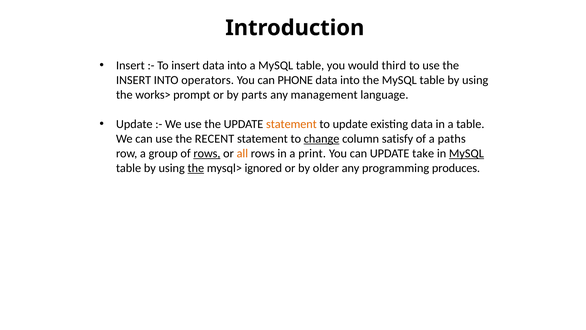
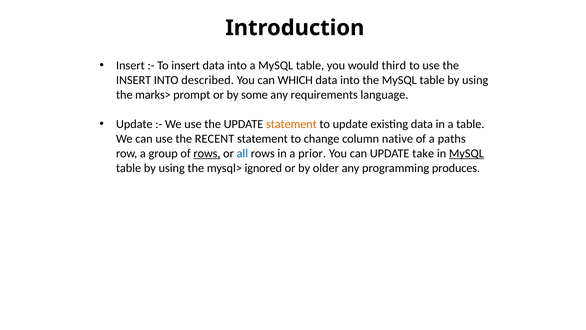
operators: operators -> described (208, 80)
PHONE: PHONE -> WHICH (295, 80)
works>: works> -> marks> (153, 95)
parts: parts -> some (254, 95)
management: management -> requirements (324, 95)
change underline: present -> none (322, 139)
satisfy: satisfy -> native (397, 139)
all colour: orange -> blue (242, 153)
print: print -> prior (312, 153)
the underline: present -> none (196, 168)
